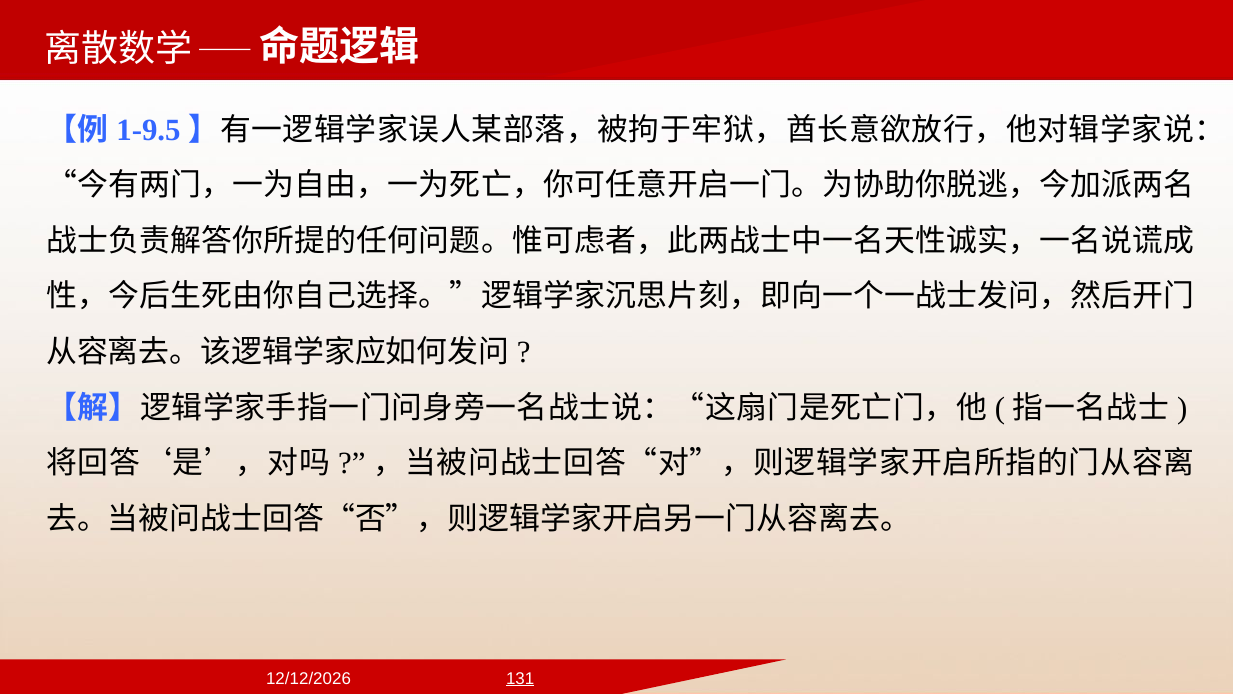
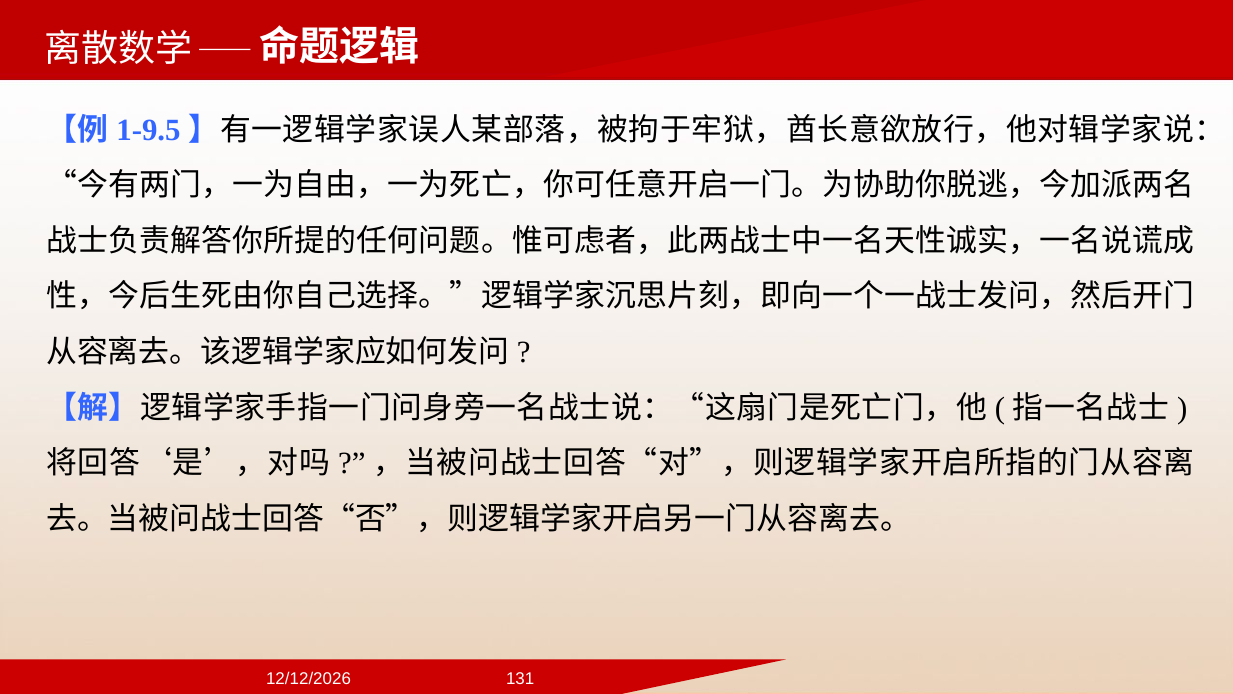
131 underline: present -> none (520, 678)
